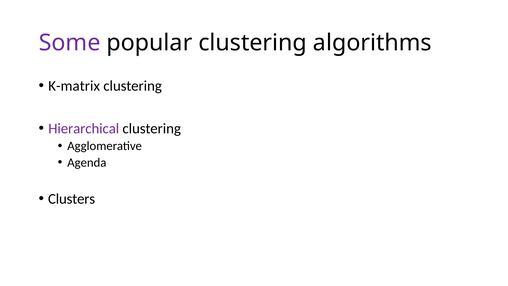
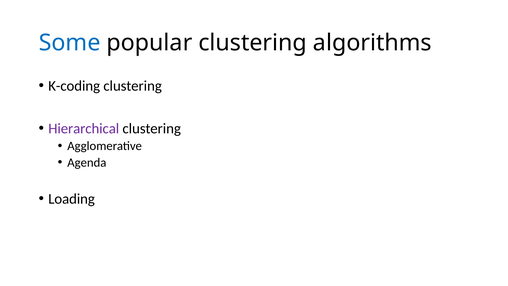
Some colour: purple -> blue (70, 43)
K-matrix: K-matrix -> K-coding (74, 86)
Clusters: Clusters -> Loading (72, 199)
